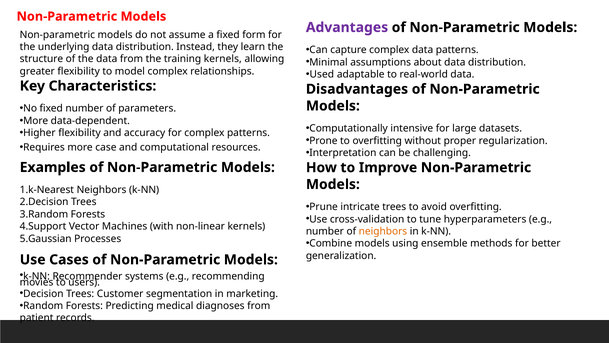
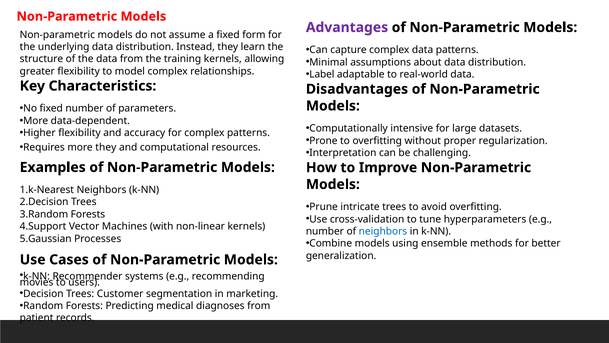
Used: Used -> Label (322, 74)
more case: case -> they (106, 147)
neighbors colour: orange -> blue (383, 231)
